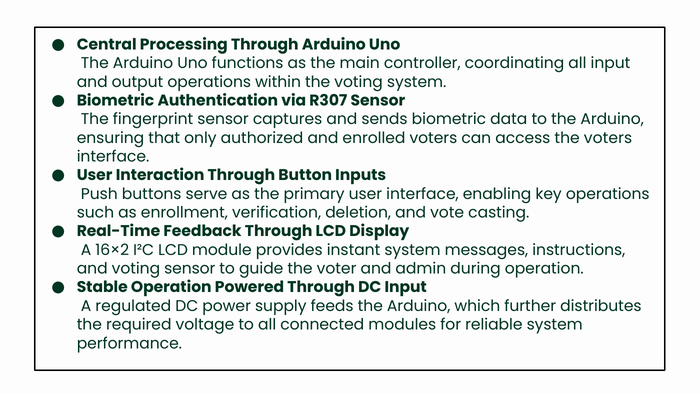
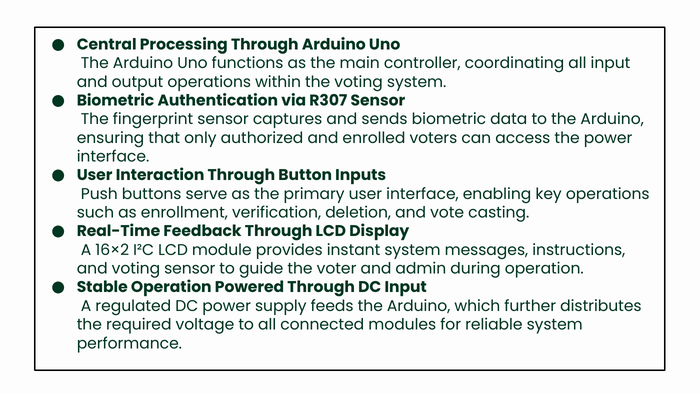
the voters: voters -> power (608, 138)
